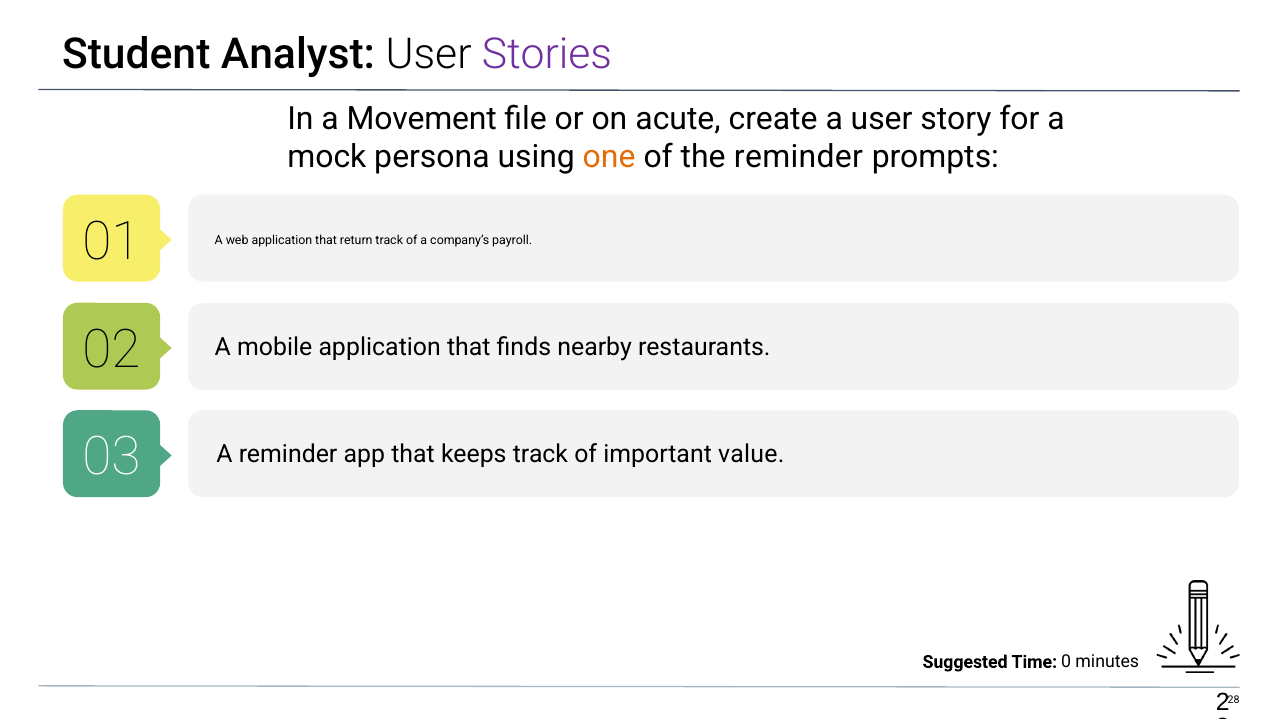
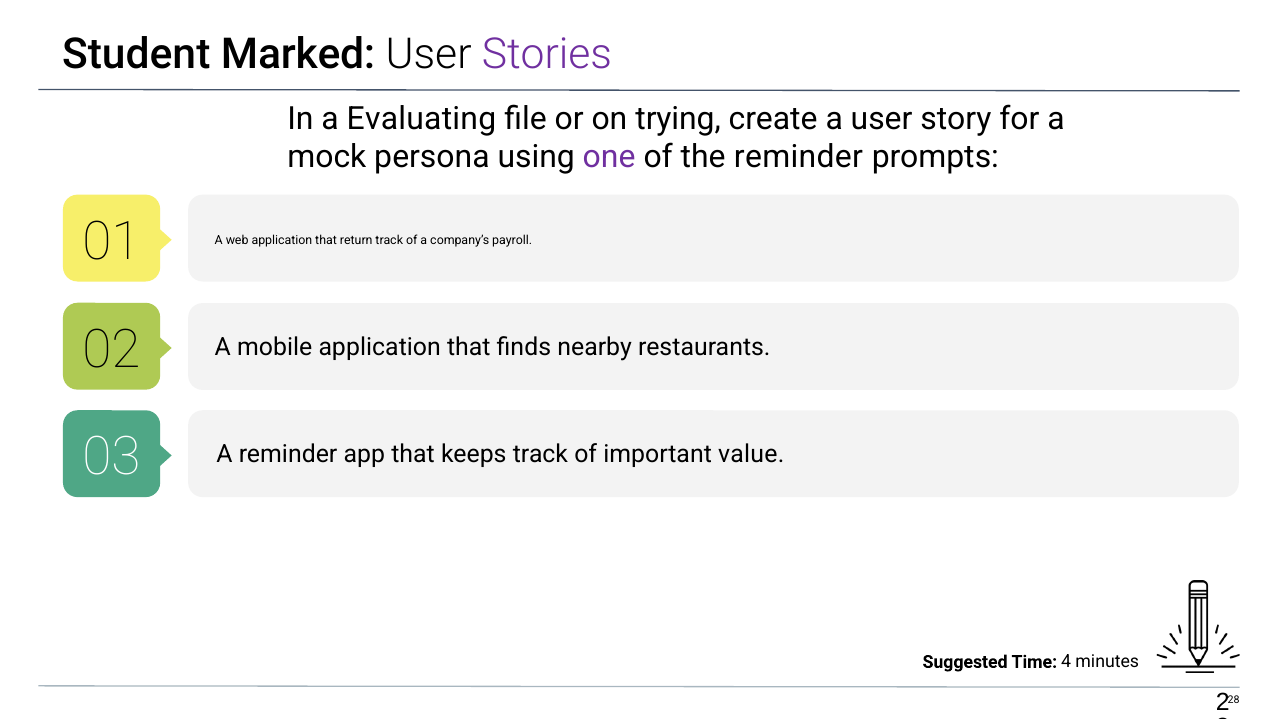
Analyst: Analyst -> Marked (298, 54)
Movement: Movement -> Evaluating (421, 119)
acute: acute -> trying (678, 119)
one colour: orange -> purple (609, 157)
0: 0 -> 4 (1066, 662)
